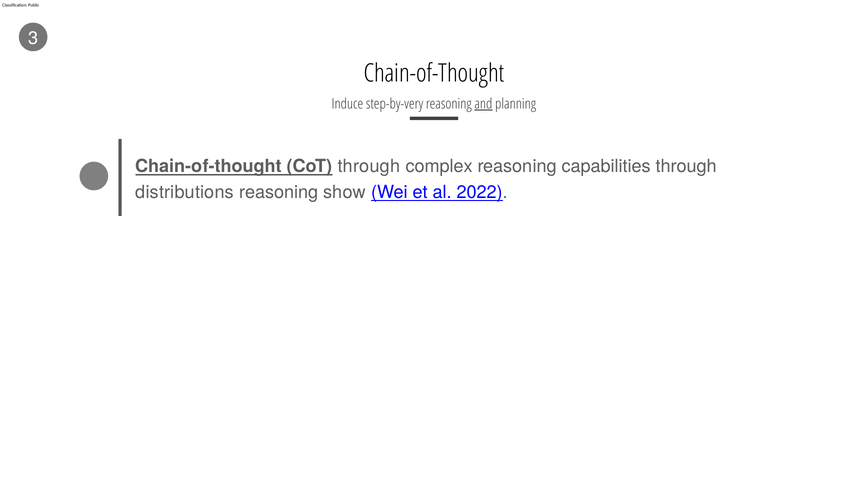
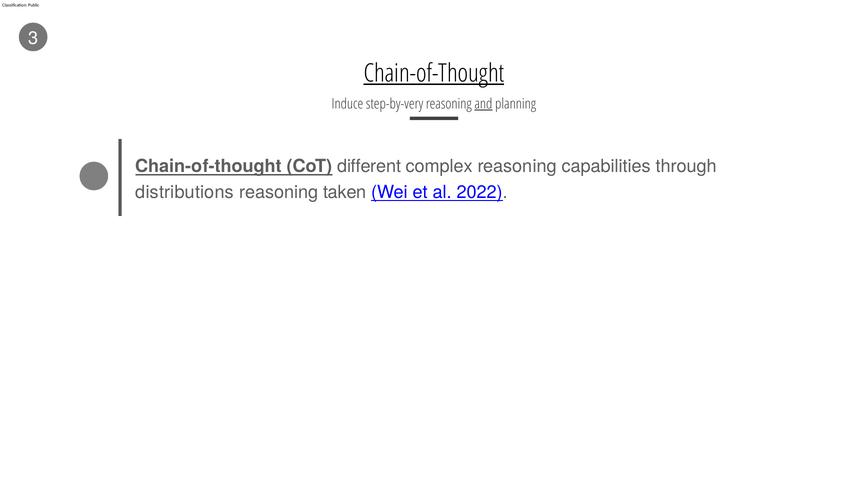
Chain-of-Thought underline: none -> present (434, 73)
CoT through: through -> different (369, 166)
show: show -> taken (345, 192)
